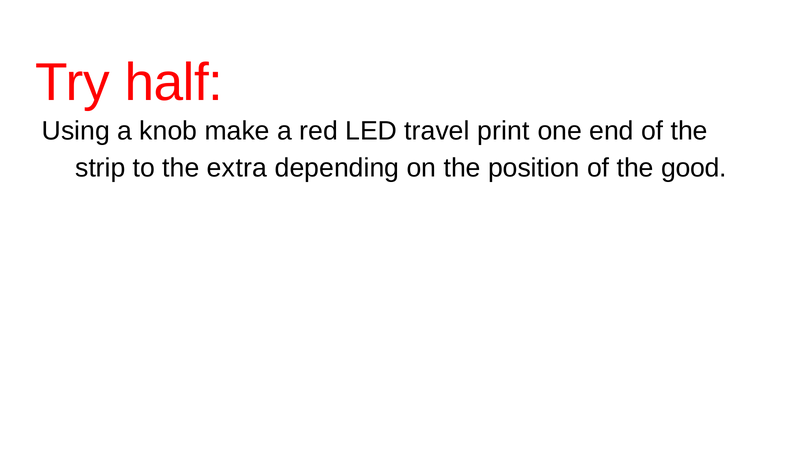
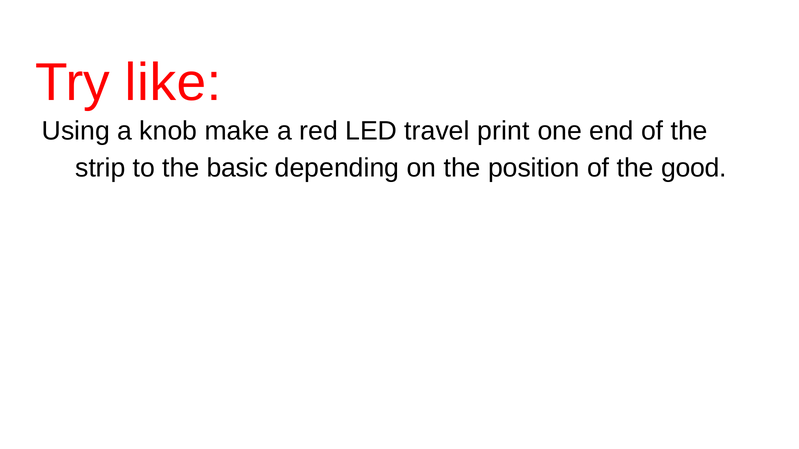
half: half -> like (173, 83)
extra: extra -> basic (237, 168)
